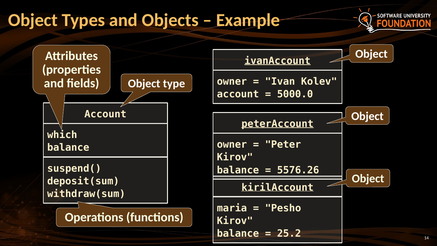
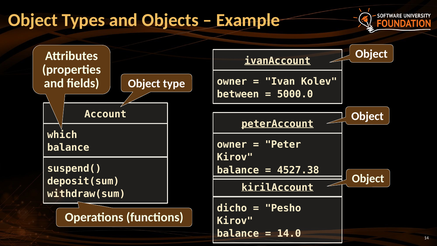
account: account -> between (238, 94)
5576.26: 5576.26 -> 4527.38 (298, 170)
maria: maria -> dicho (232, 208)
25.2: 25.2 -> 14.0 (289, 233)
